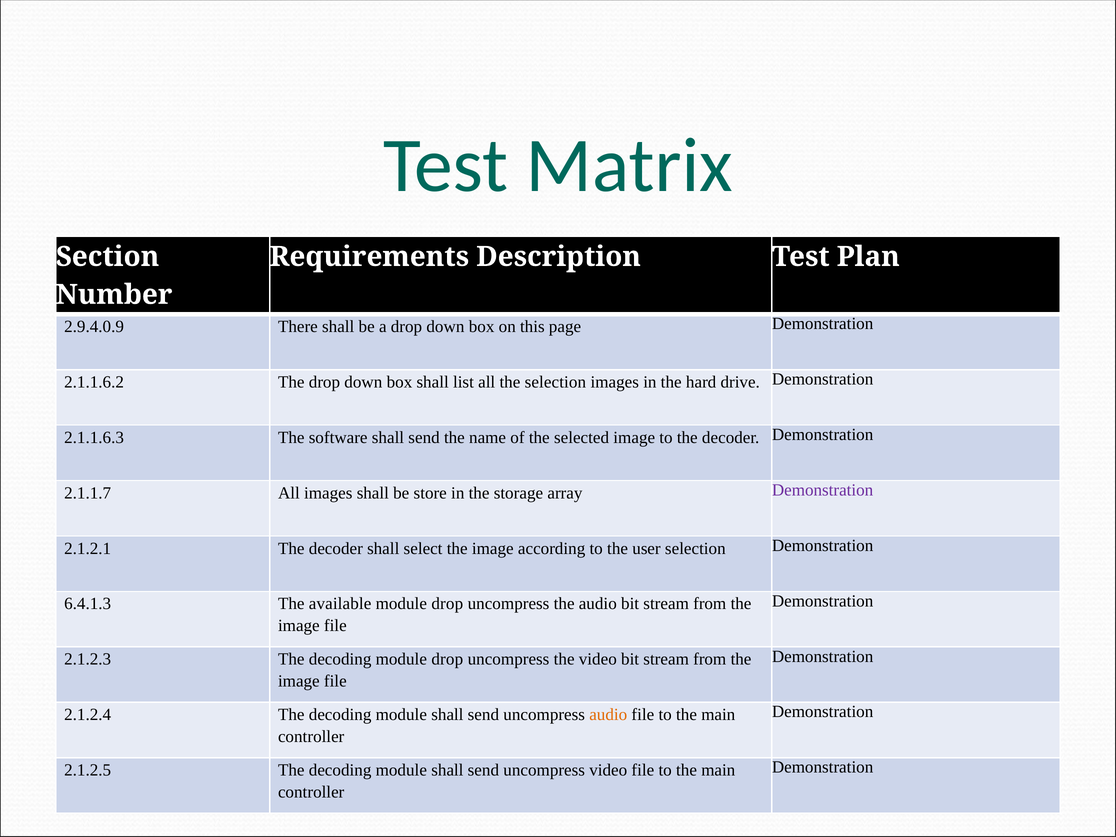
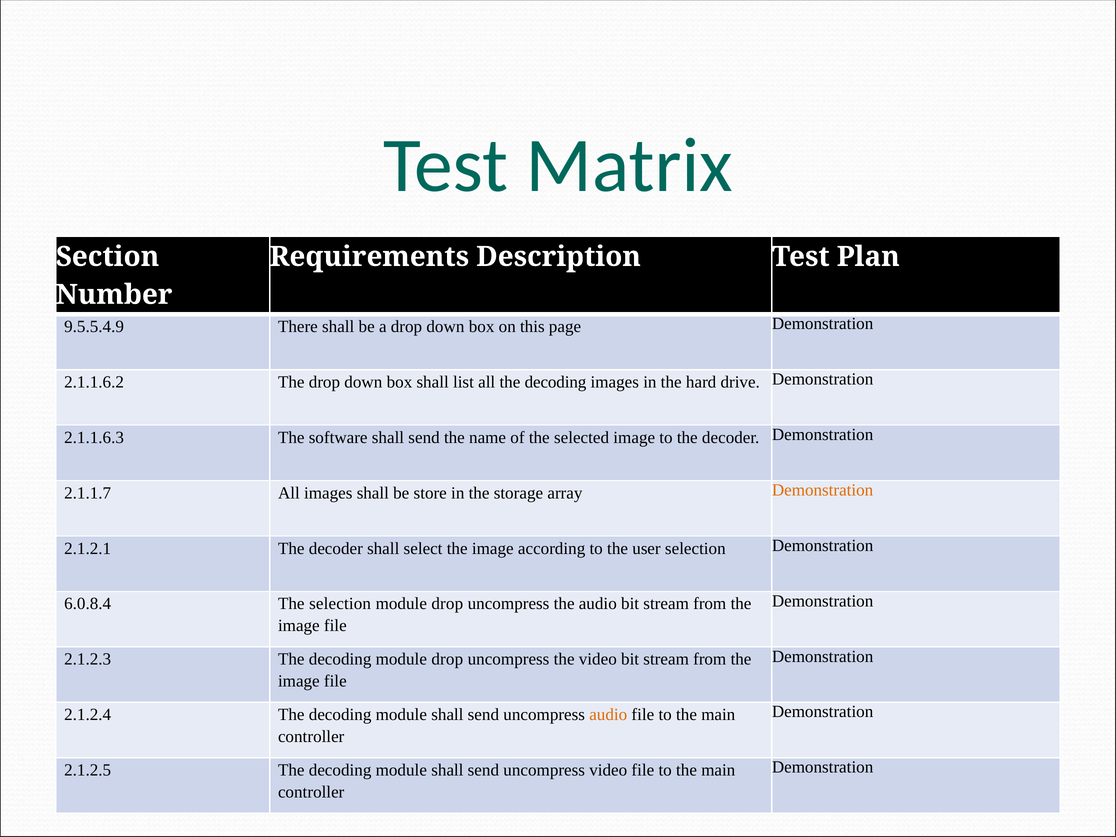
2.9.4.0.9: 2.9.4.0.9 -> 9.5.5.4.9 (94, 327)
all the selection: selection -> decoding (555, 382)
Demonstration colour: purple -> orange (823, 490)
6.4.1.3: 6.4.1.3 -> 6.0.8.4 (88, 604)
The available: available -> selection (340, 604)
